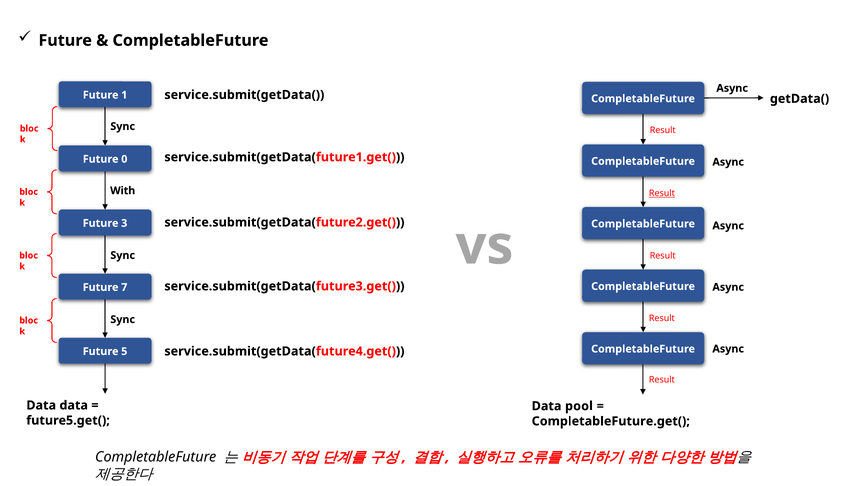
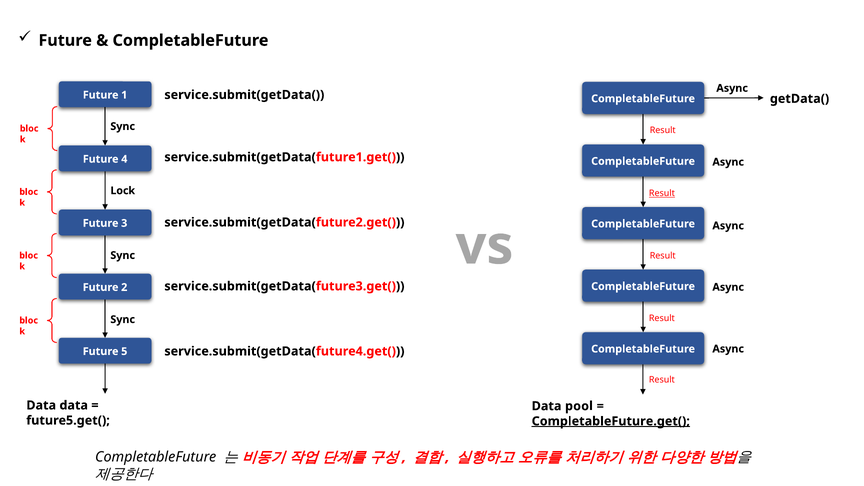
0: 0 -> 4 (124, 159)
With: With -> Lock (123, 191)
7: 7 -> 2 (124, 287)
CompletableFuture.get( underline: none -> present (611, 421)
